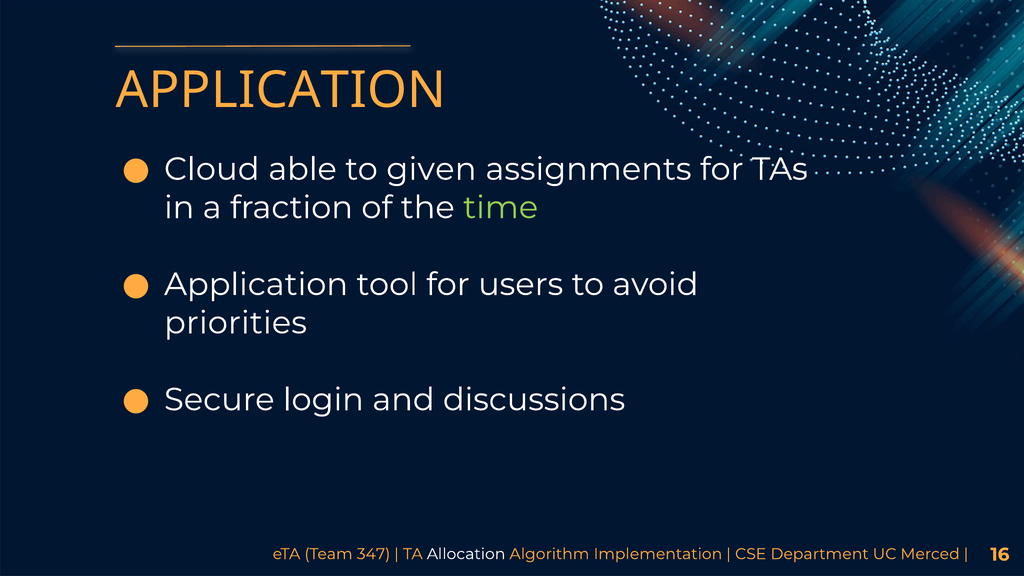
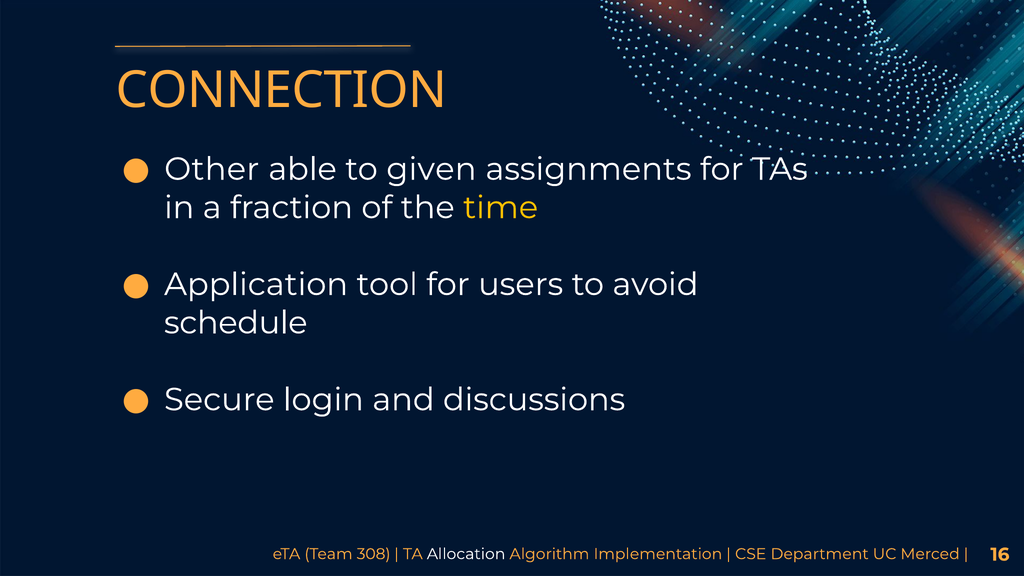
APPLICATION: APPLICATION -> CONNECTION (281, 90)
Cloud: Cloud -> Other (212, 169)
time colour: light green -> yellow (501, 208)
priorities: priorities -> schedule (236, 323)
347: 347 -> 308 (374, 554)
